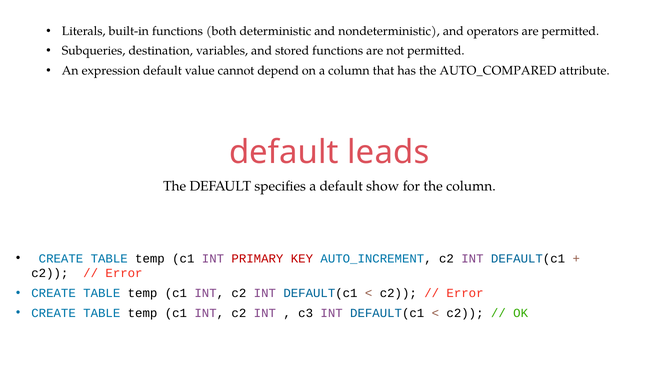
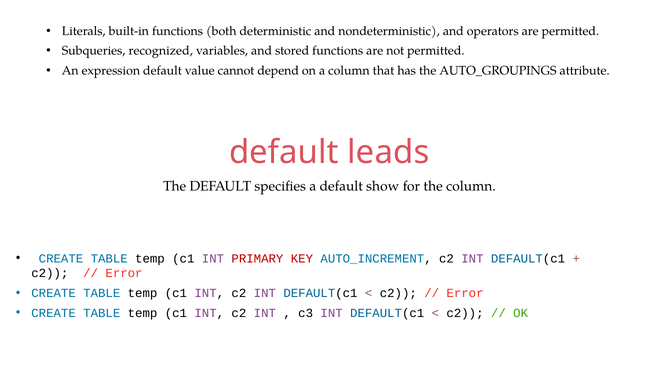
destination: destination -> recognized (161, 51)
AUTO_COMPARED: AUTO_COMPARED -> AUTO_GROUPINGS (498, 71)
